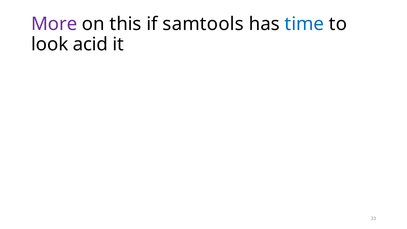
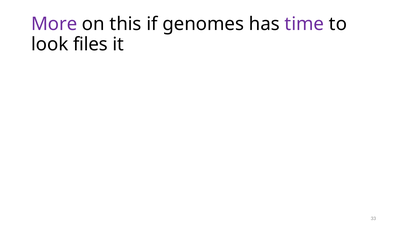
samtools: samtools -> genomes (203, 24)
time colour: blue -> purple (304, 24)
acid: acid -> files (90, 44)
